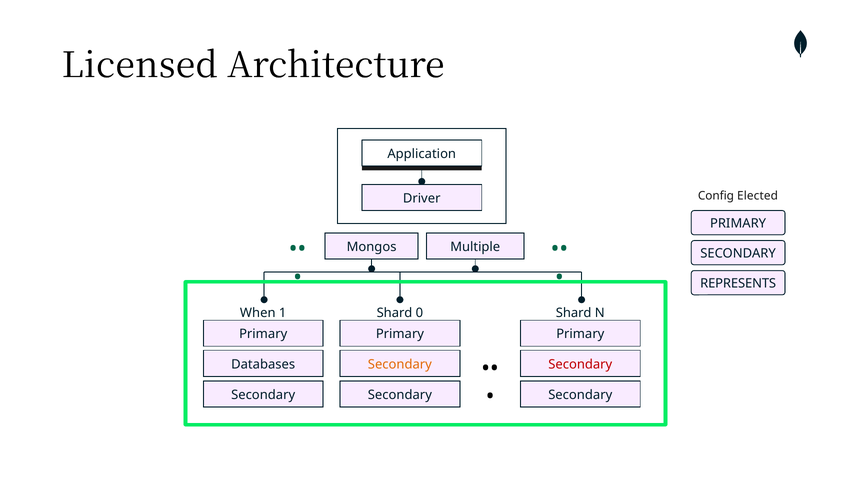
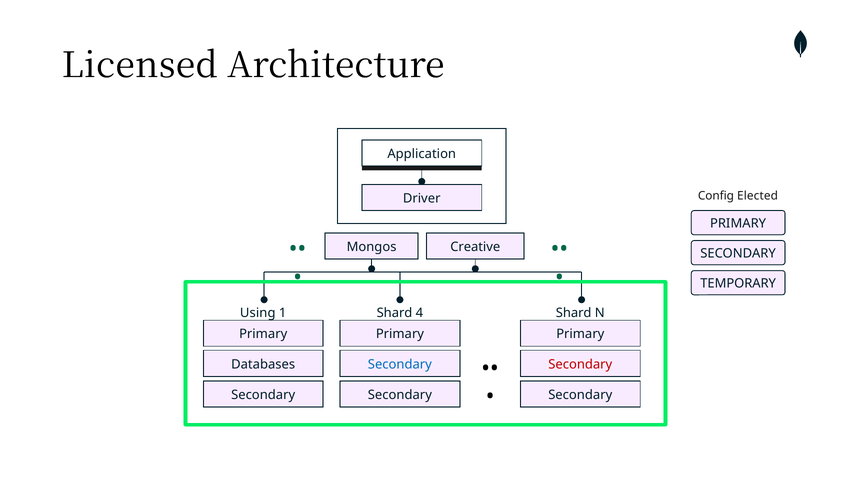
Multiple: Multiple -> Creative (475, 247)
REPRESENTS: REPRESENTS -> TEMPORARY (738, 283)
When: When -> Using (258, 313)
0: 0 -> 4 (419, 313)
Secondary colour: orange -> blue (400, 364)
